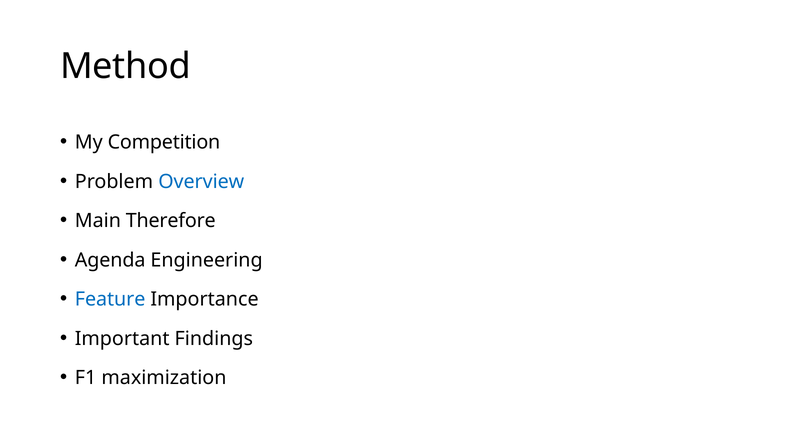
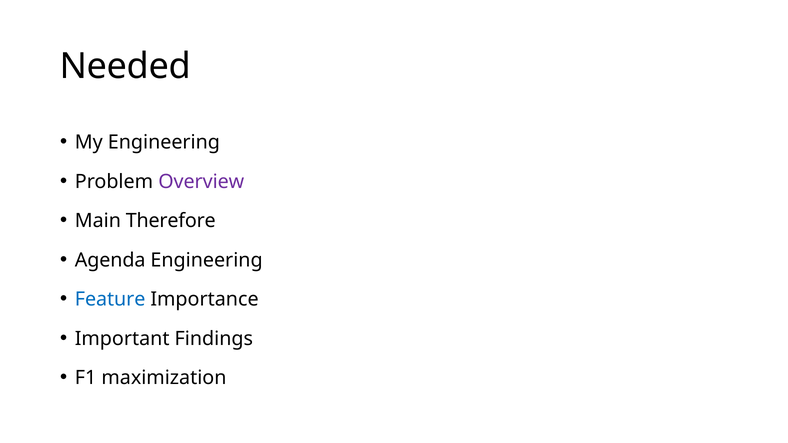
Method: Method -> Needed (125, 66)
My Competition: Competition -> Engineering (164, 142)
Overview colour: blue -> purple (201, 182)
